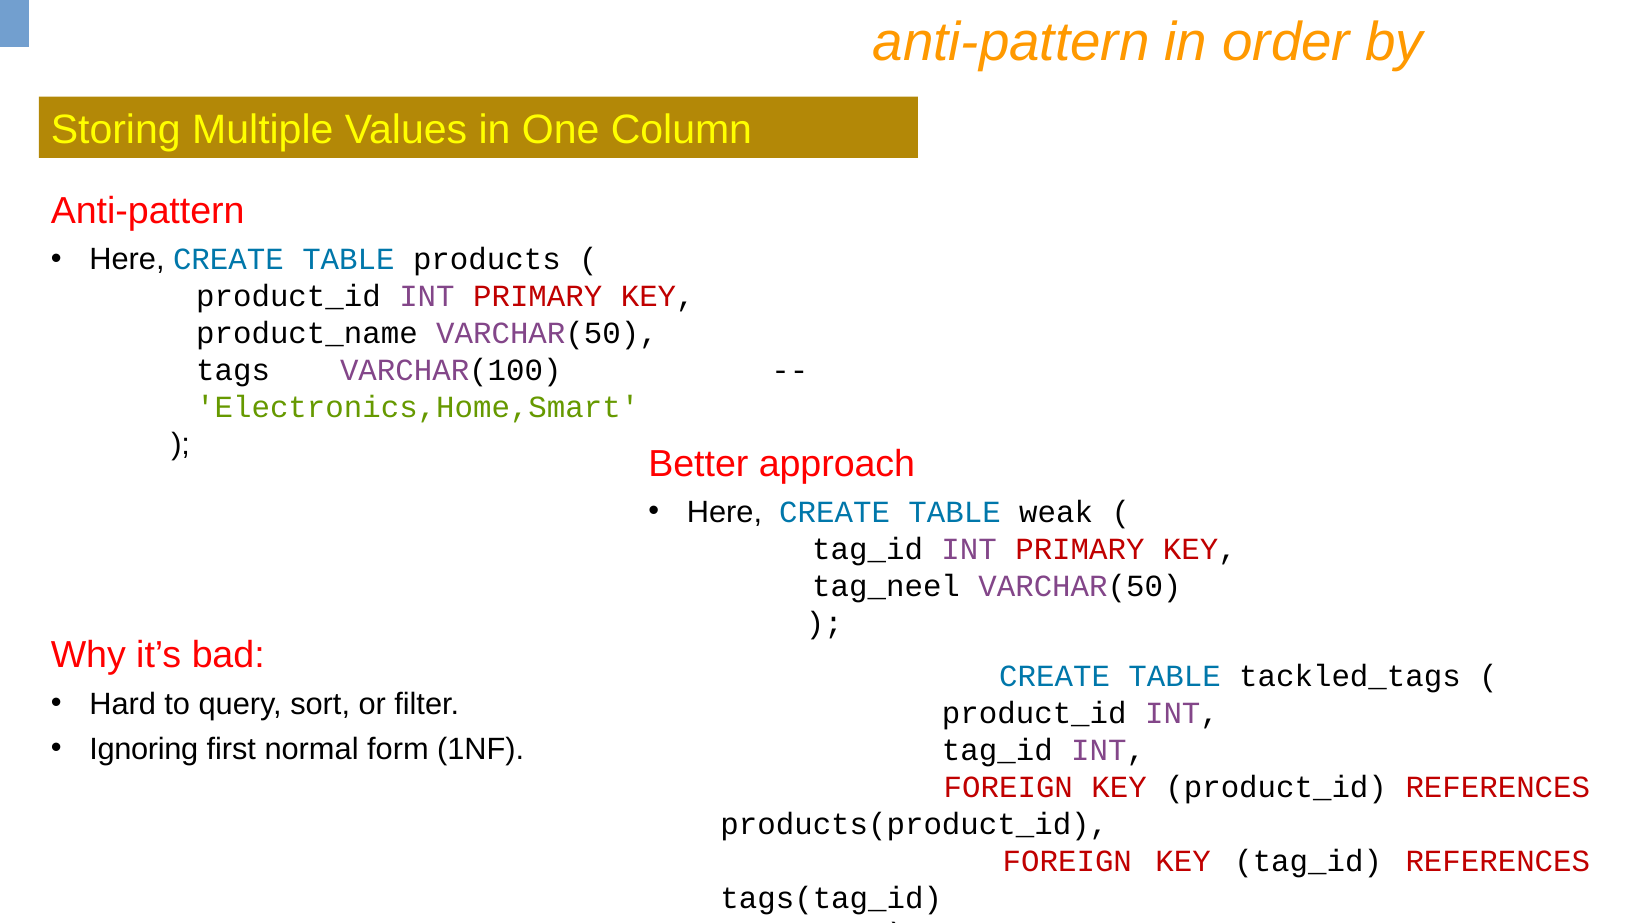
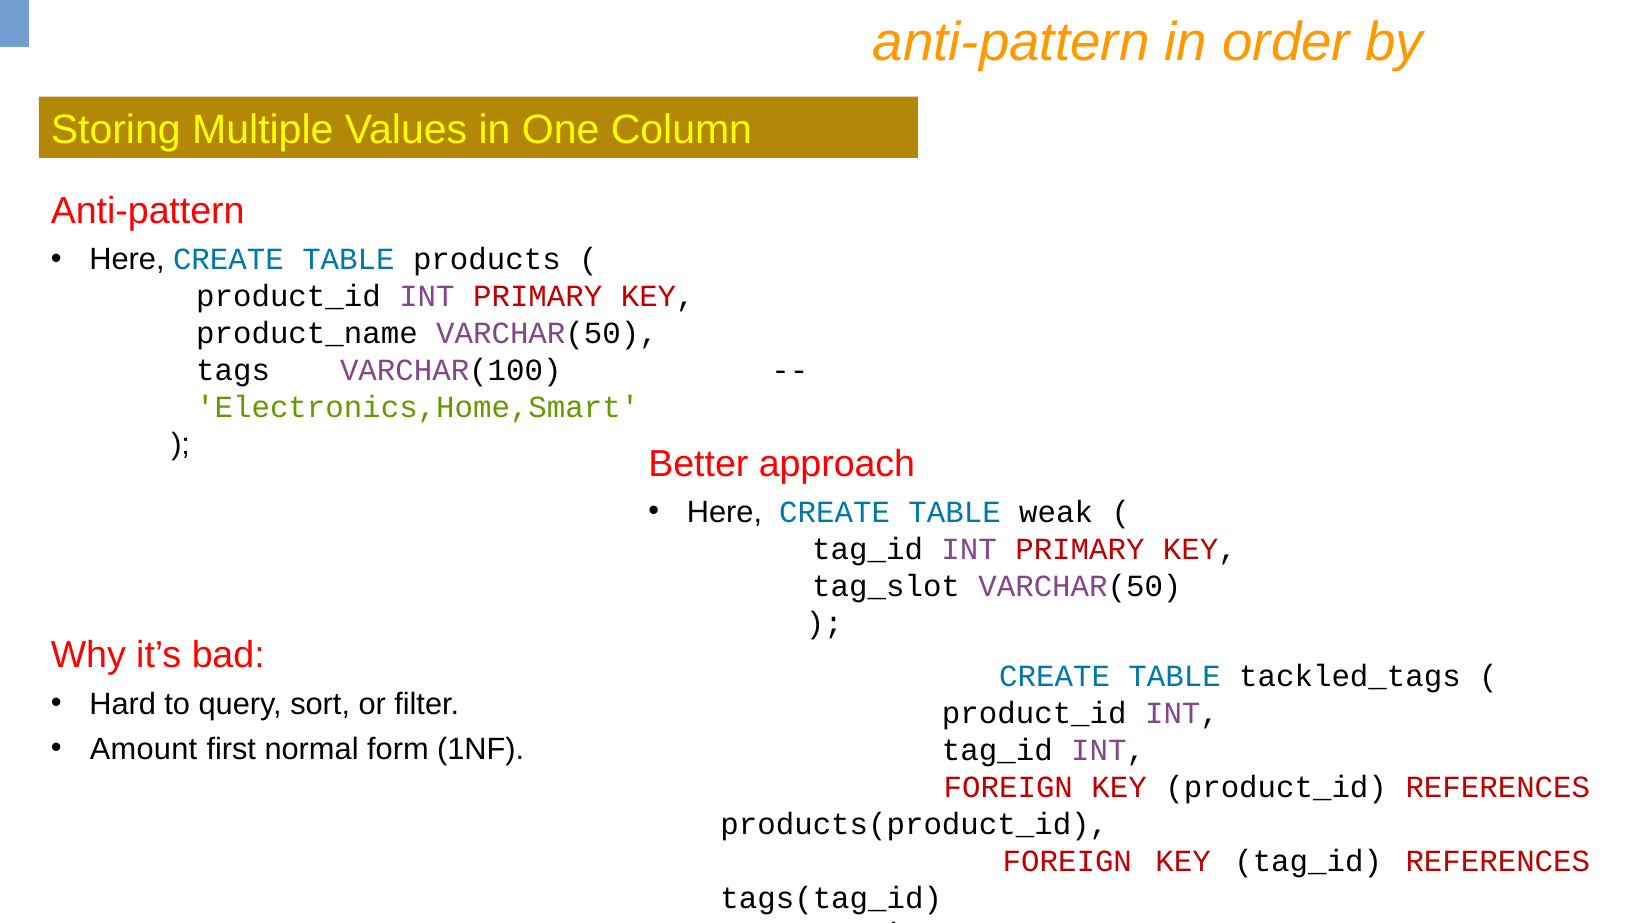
tag_neel: tag_neel -> tag_slot (886, 586)
Ignoring: Ignoring -> Amount (144, 749)
